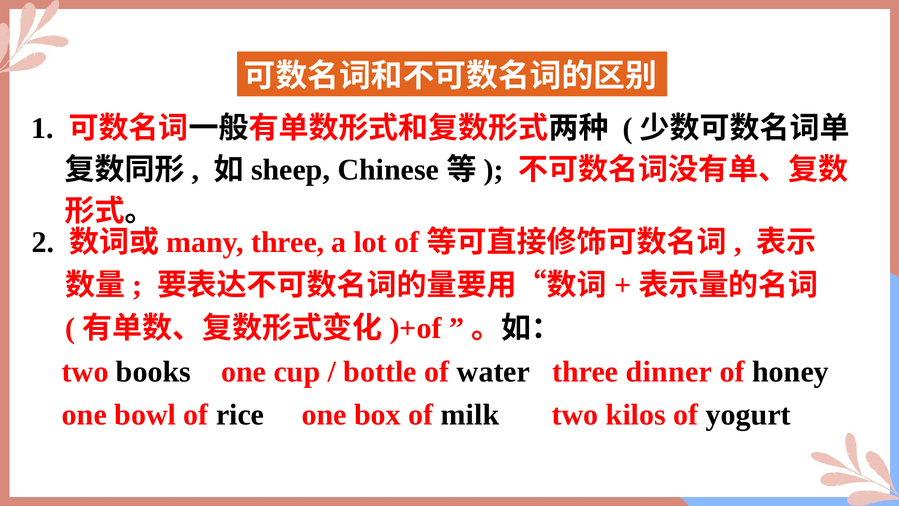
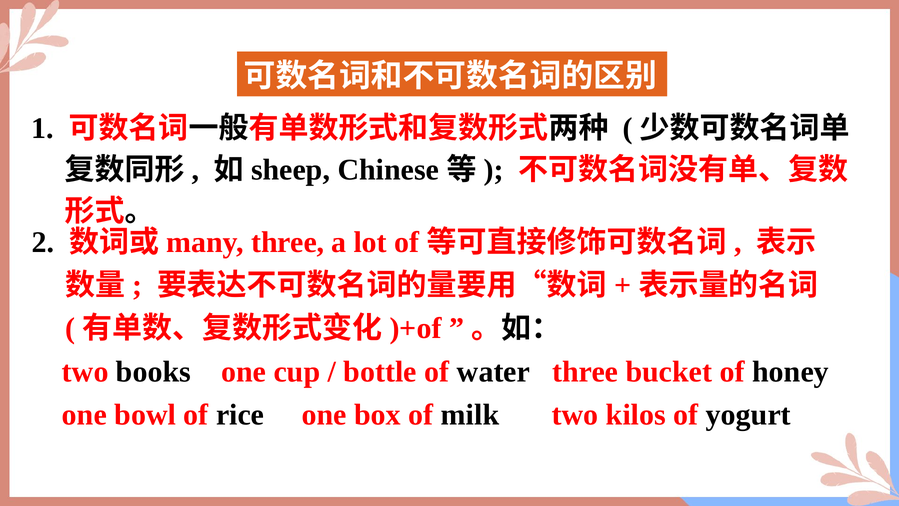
dinner: dinner -> bucket (669, 372)
